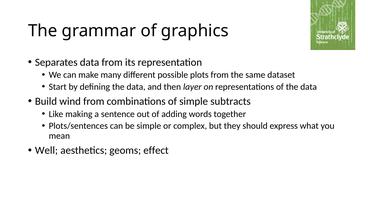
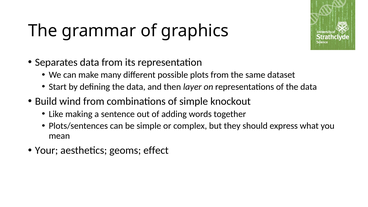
subtracts: subtracts -> knockout (231, 101)
Well: Well -> Your (46, 150)
